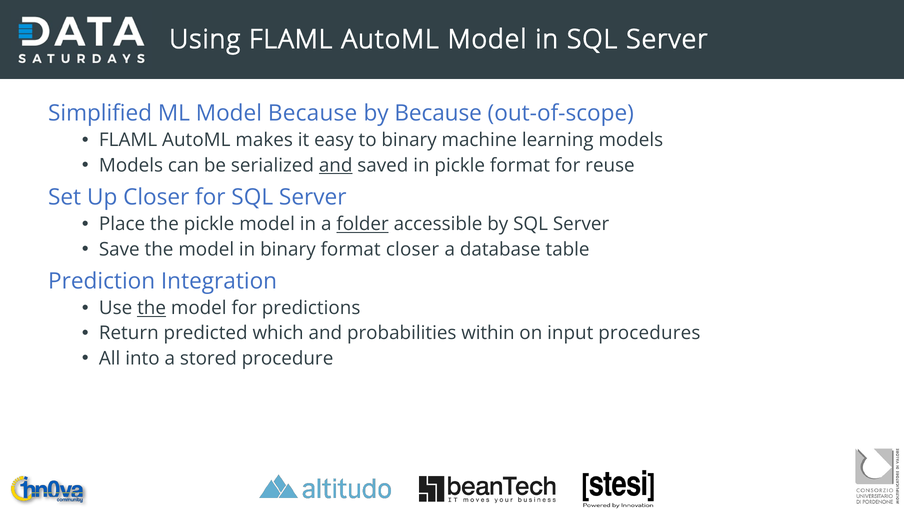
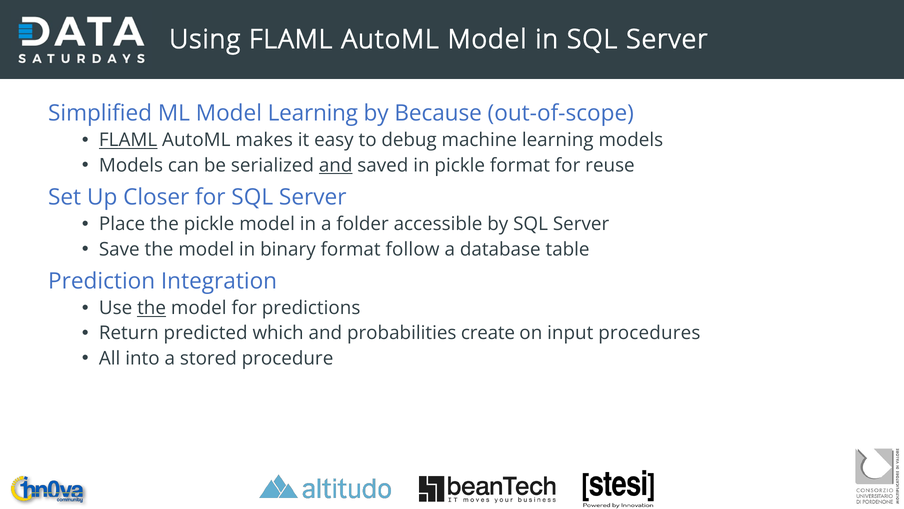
Model Because: Because -> Learning (313, 113)
FLAML underline: none -> present (128, 140)
to binary: binary -> debug (409, 140)
folder underline: present -> none (363, 224)
format closer: closer -> follow (413, 249)
within: within -> create (488, 333)
